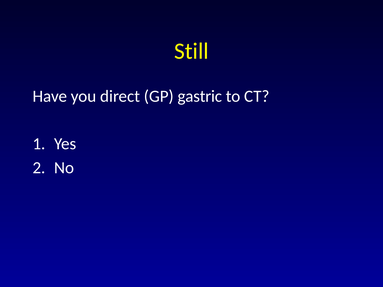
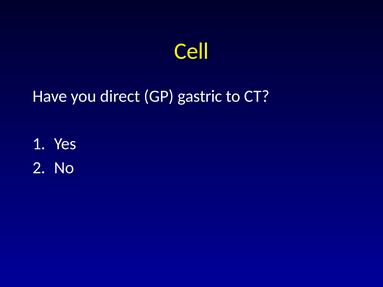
Still: Still -> Cell (191, 51)
